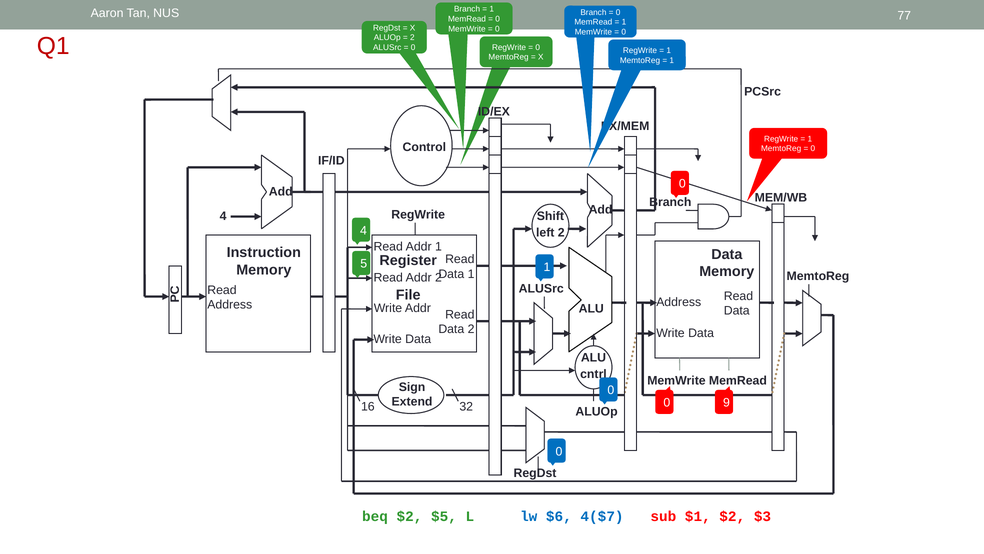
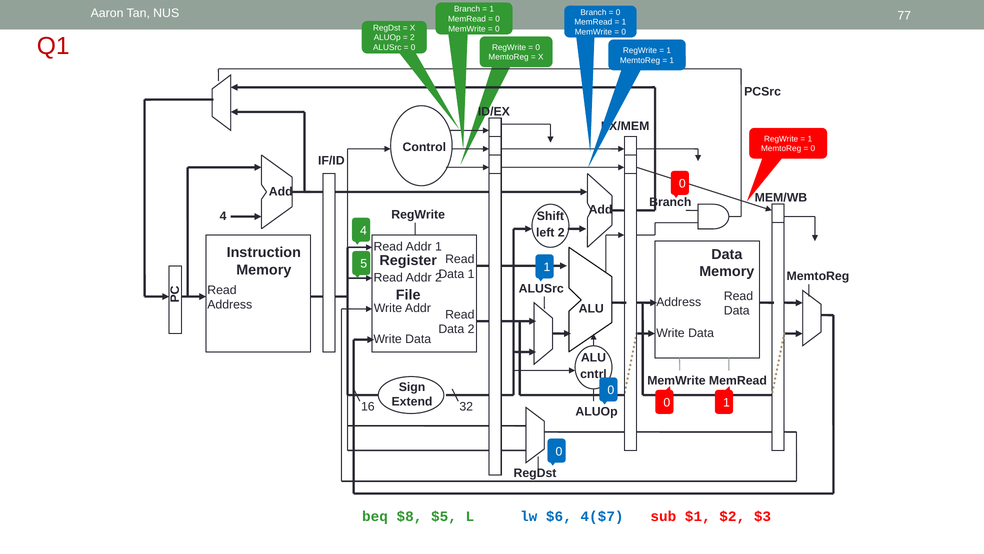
0 9: 9 -> 1 (726, 402)
beq $2: $2 -> $8 (409, 516)
